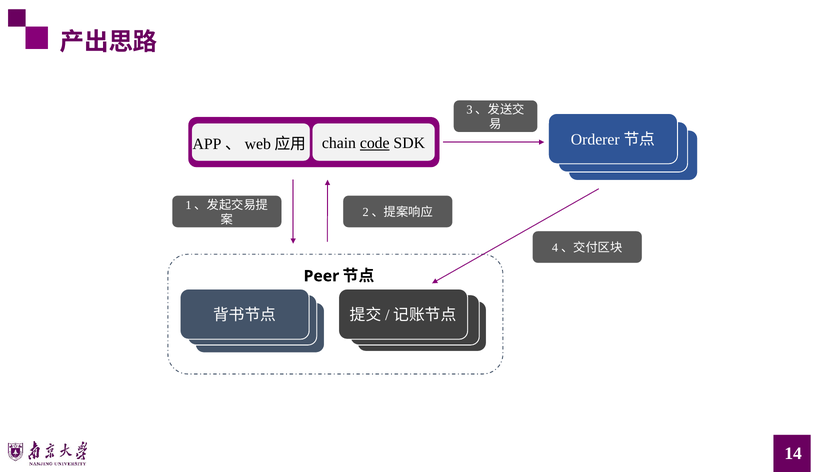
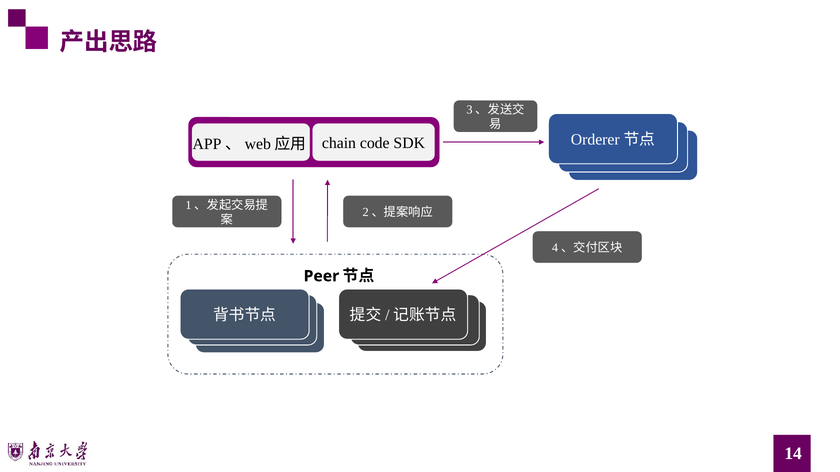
code underline: present -> none (375, 143)
